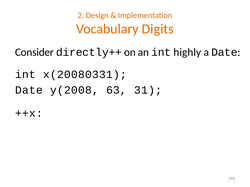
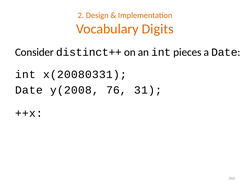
directly++: directly++ -> distinct++ (89, 52)
highly: highly -> pieces (187, 52)
63: 63 -> 76 (116, 90)
